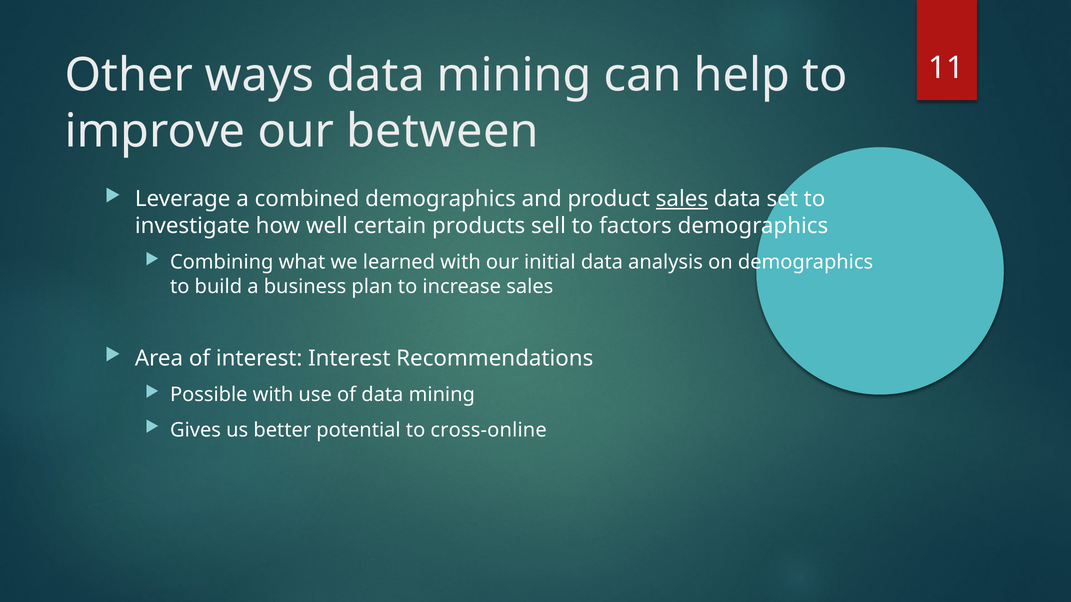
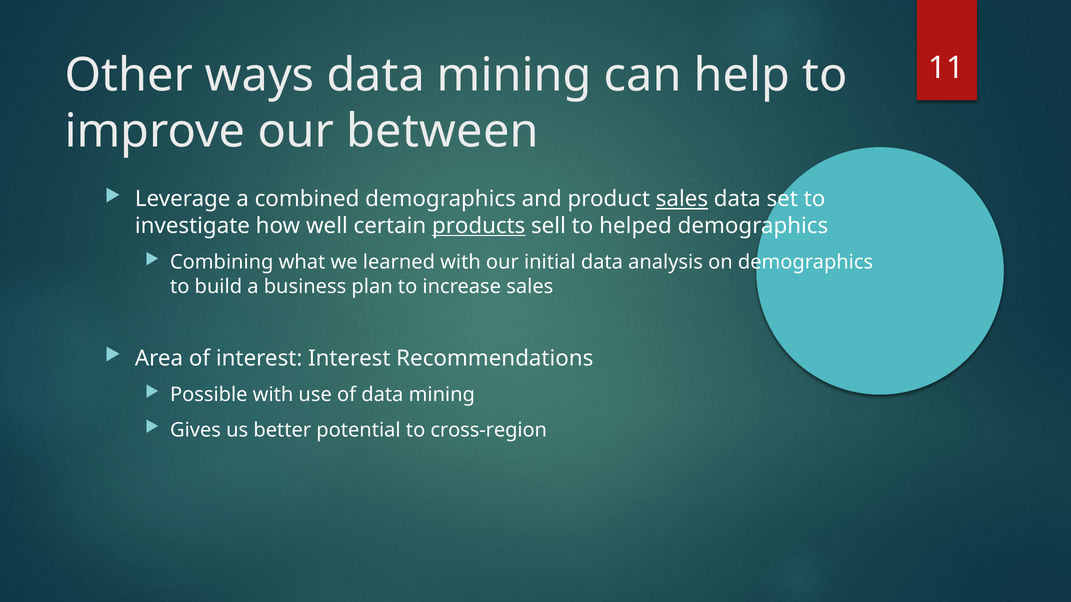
products underline: none -> present (479, 226)
factors: factors -> helped (635, 226)
cross-online: cross-online -> cross-region (489, 430)
